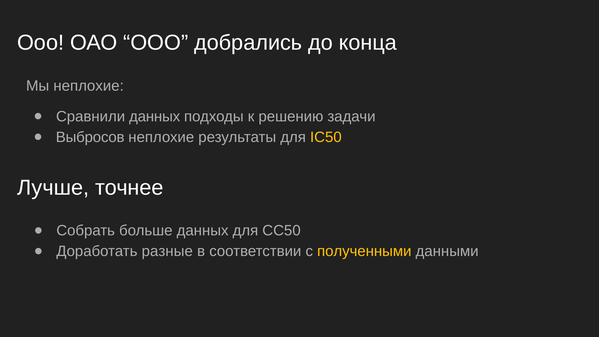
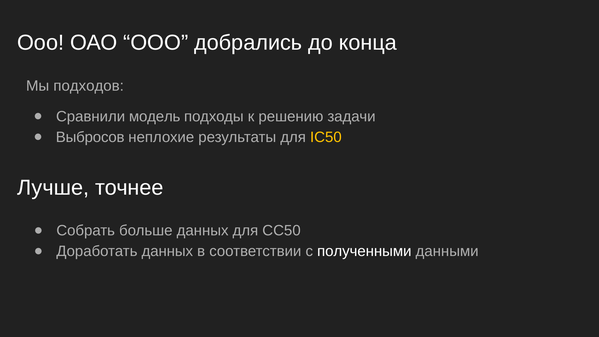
Мы неплохие: неплохие -> подходов (89, 86)
Сравнили данных: данных -> модель (155, 116)
Доработать разные: разные -> данных (167, 251)
полученными colour: yellow -> white (364, 251)
